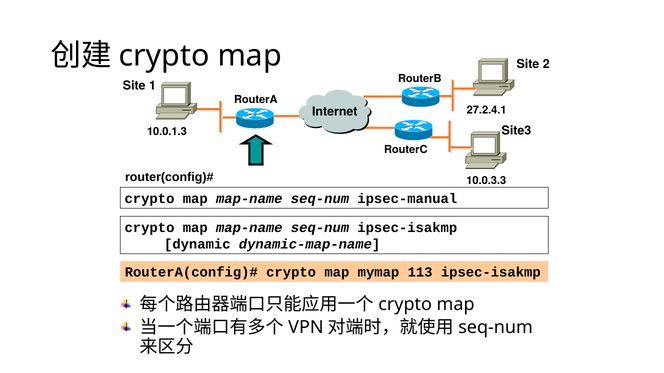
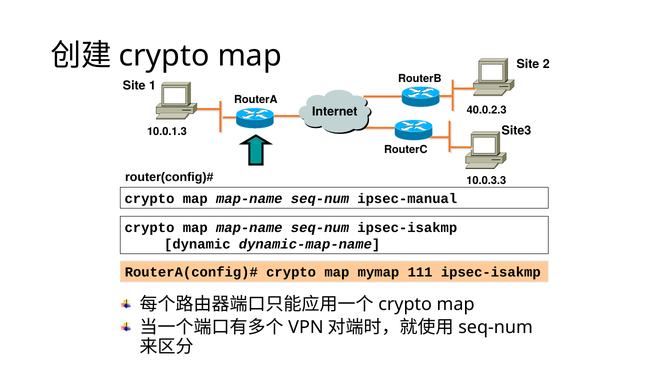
27.2.4.1: 27.2.4.1 -> 40.0.2.3 (487, 110)
113: 113 -> 111 (420, 273)
